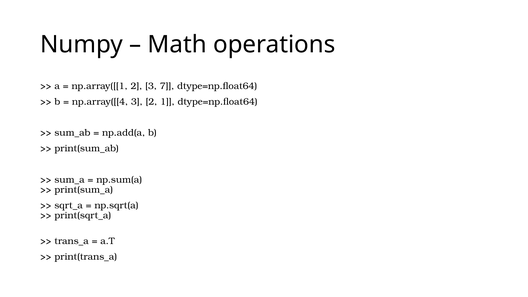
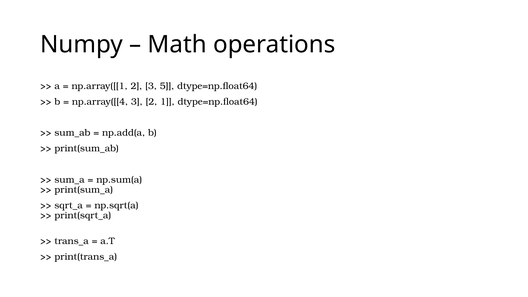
7: 7 -> 5 (167, 86)
